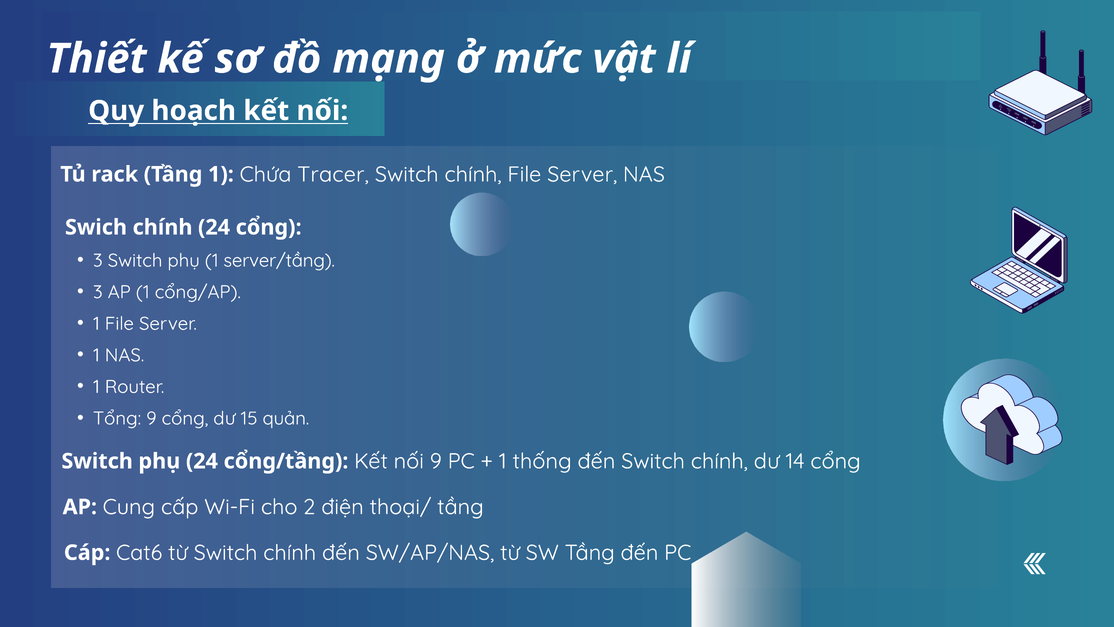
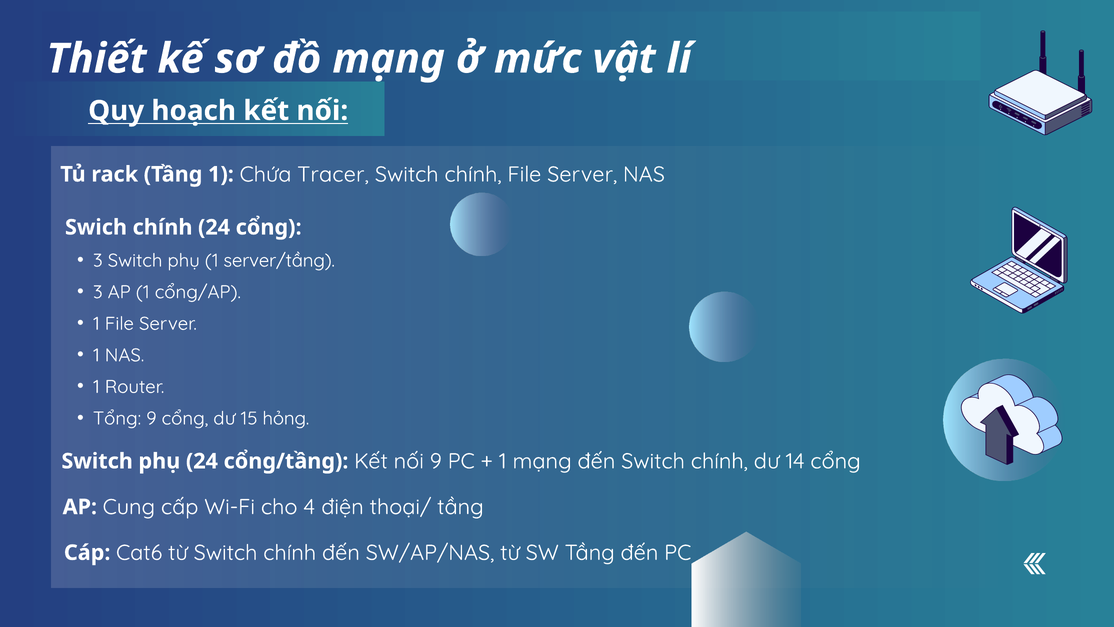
quản: quản -> hỏng (286, 418)
1 thống: thống -> mạng (542, 461)
2: 2 -> 4 (309, 507)
